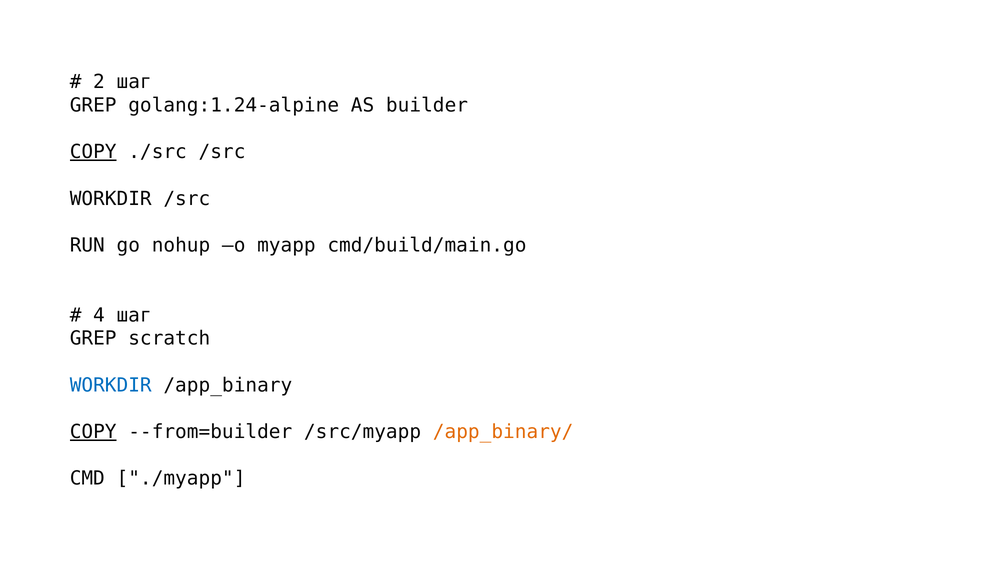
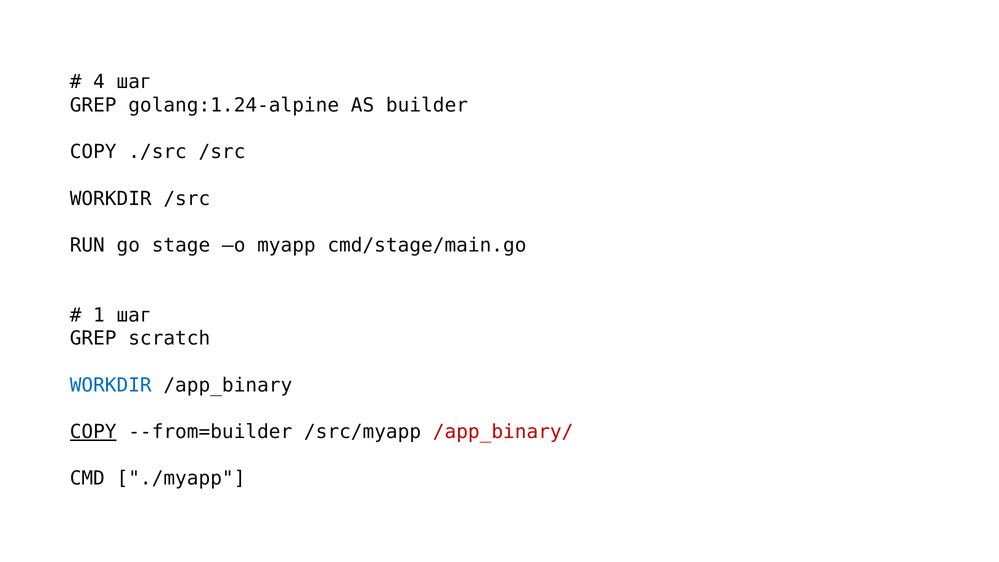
2: 2 -> 4 (99, 82)
COPY underline: present -> none (93, 152)
nohup: nohup -> stage (181, 245)
cmd/build/main.go: cmd/build/main.go -> cmd/stage/main.go (427, 245)
4: 4 -> 1 (99, 315)
/app_binary/ colour: orange -> red (503, 432)
